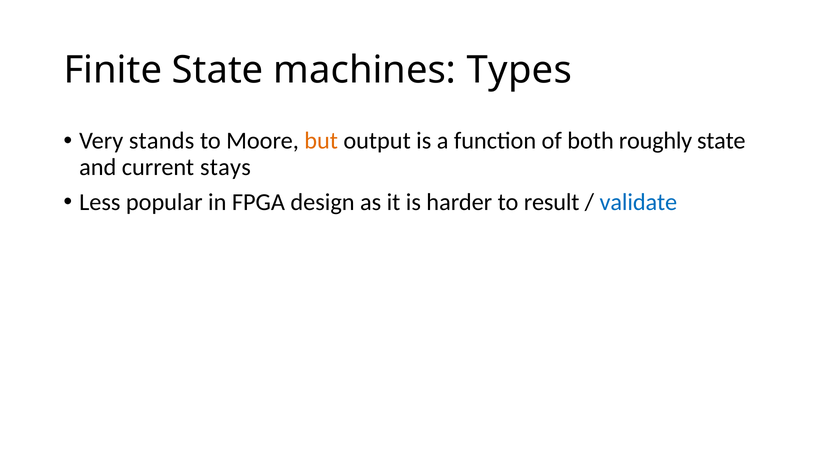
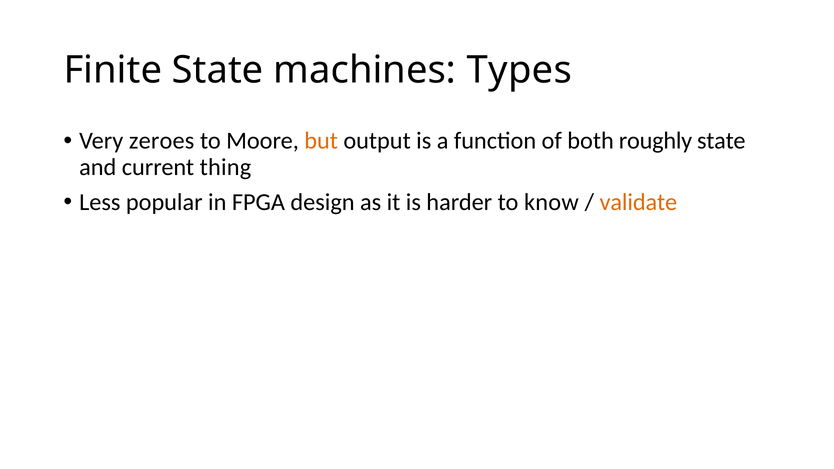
stands: stands -> zeroes (162, 141)
stays: stays -> thing (225, 167)
result: result -> know (551, 202)
validate colour: blue -> orange (638, 202)
